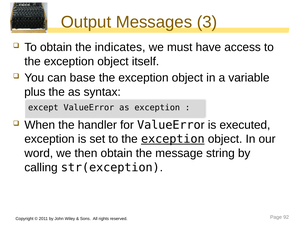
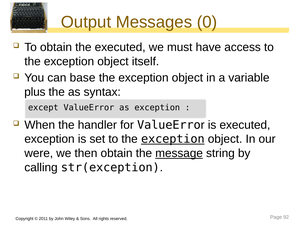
3: 3 -> 0 (207, 22)
the indicates: indicates -> executed (120, 47)
word: word -> were (39, 153)
message underline: none -> present (179, 153)
